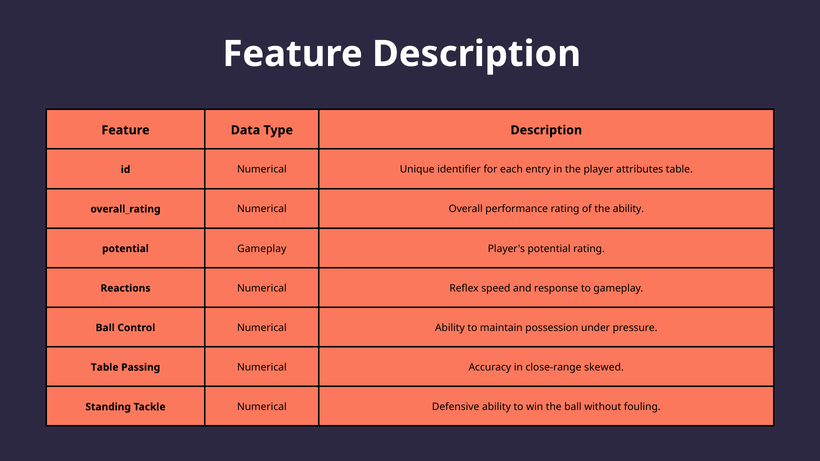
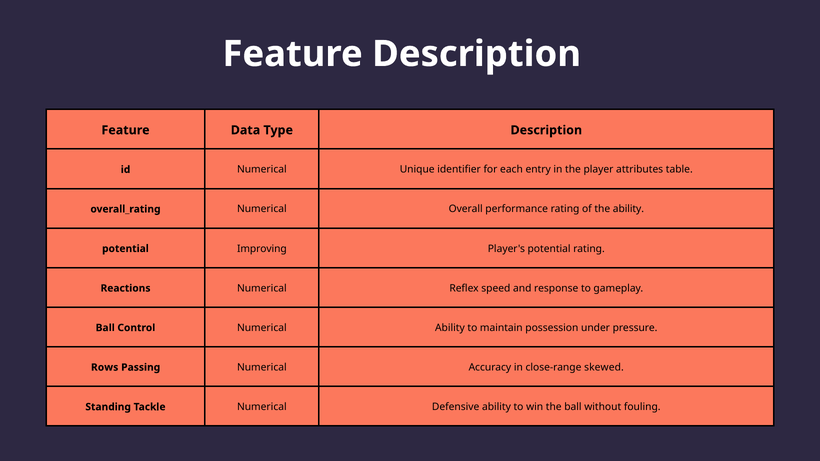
potential Gameplay: Gameplay -> Improving (262, 249)
Table: Table -> Rows (105, 368)
